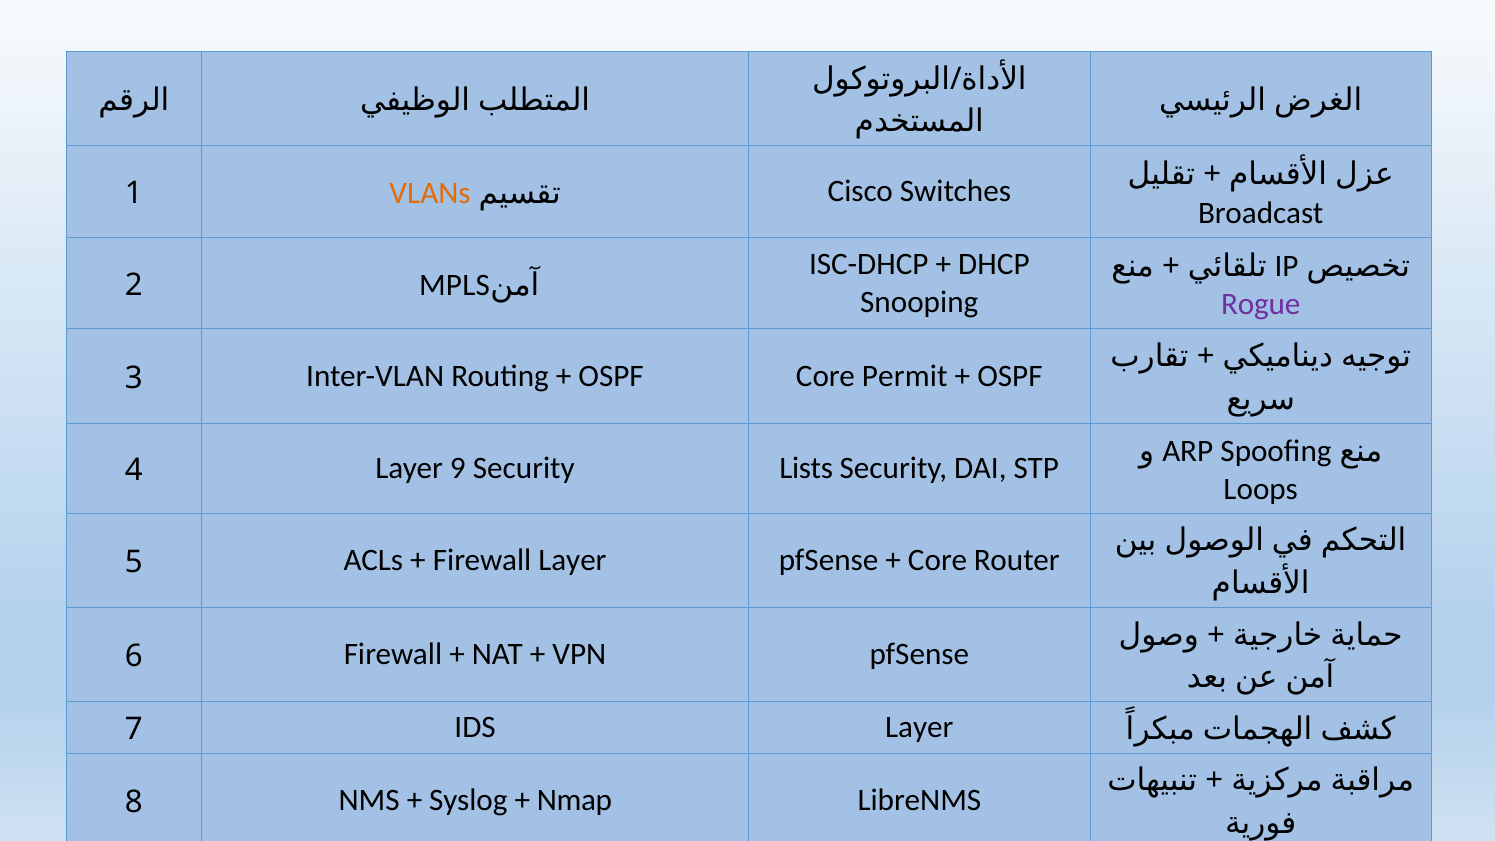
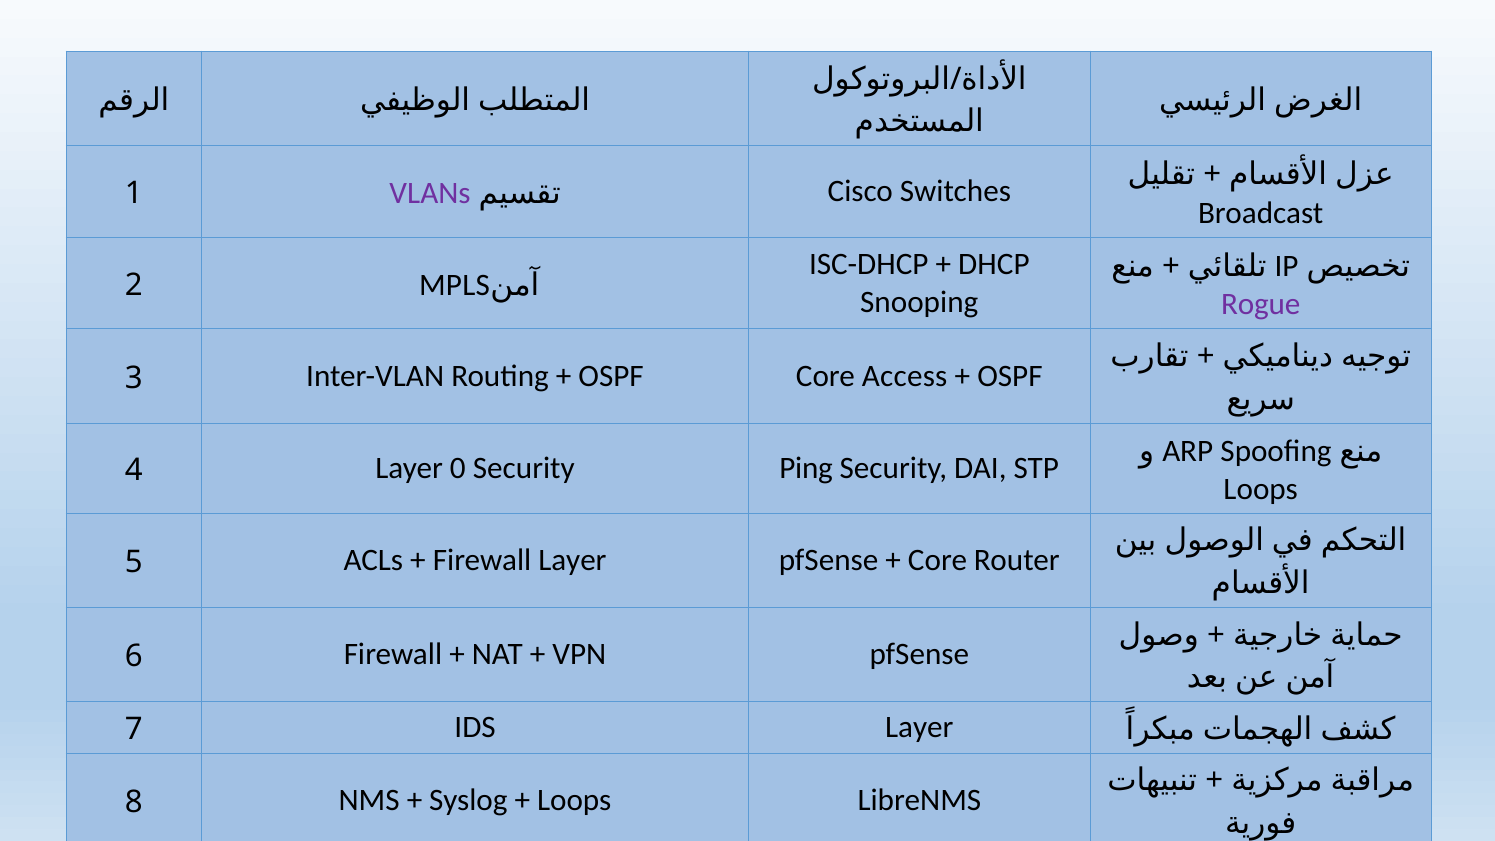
VLANs colour: orange -> purple (430, 193)
Permit: Permit -> Access (905, 376)
Layer 9: 9 -> 0 (458, 468)
Lists: Lists -> Ping (806, 468)
Nmap: Nmap -> Loops (574, 800)
